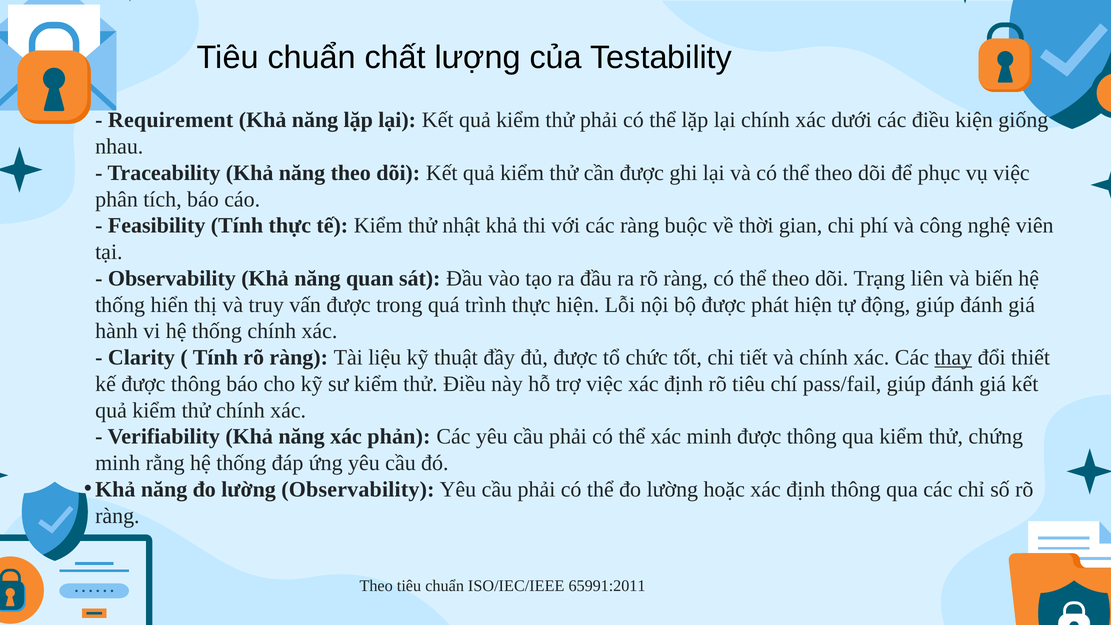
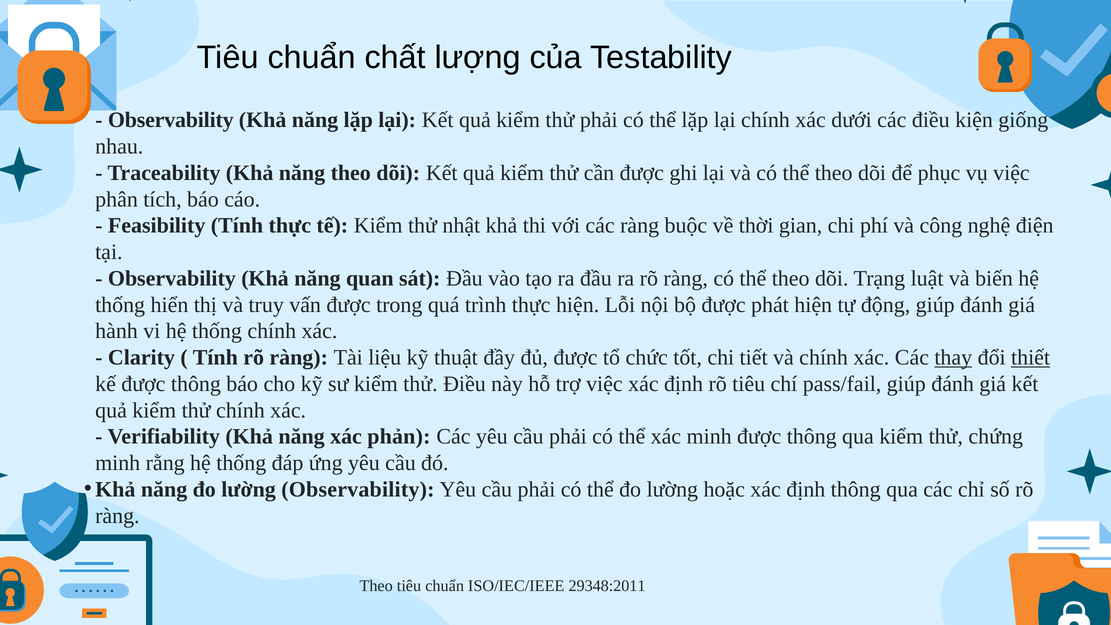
Requirement: Requirement -> Observability (171, 120)
viên: viên -> điện (1035, 226)
liên: liên -> luật (927, 278)
thiết underline: none -> present (1031, 358)
65991:2011: 65991:2011 -> 29348:2011 (607, 586)
